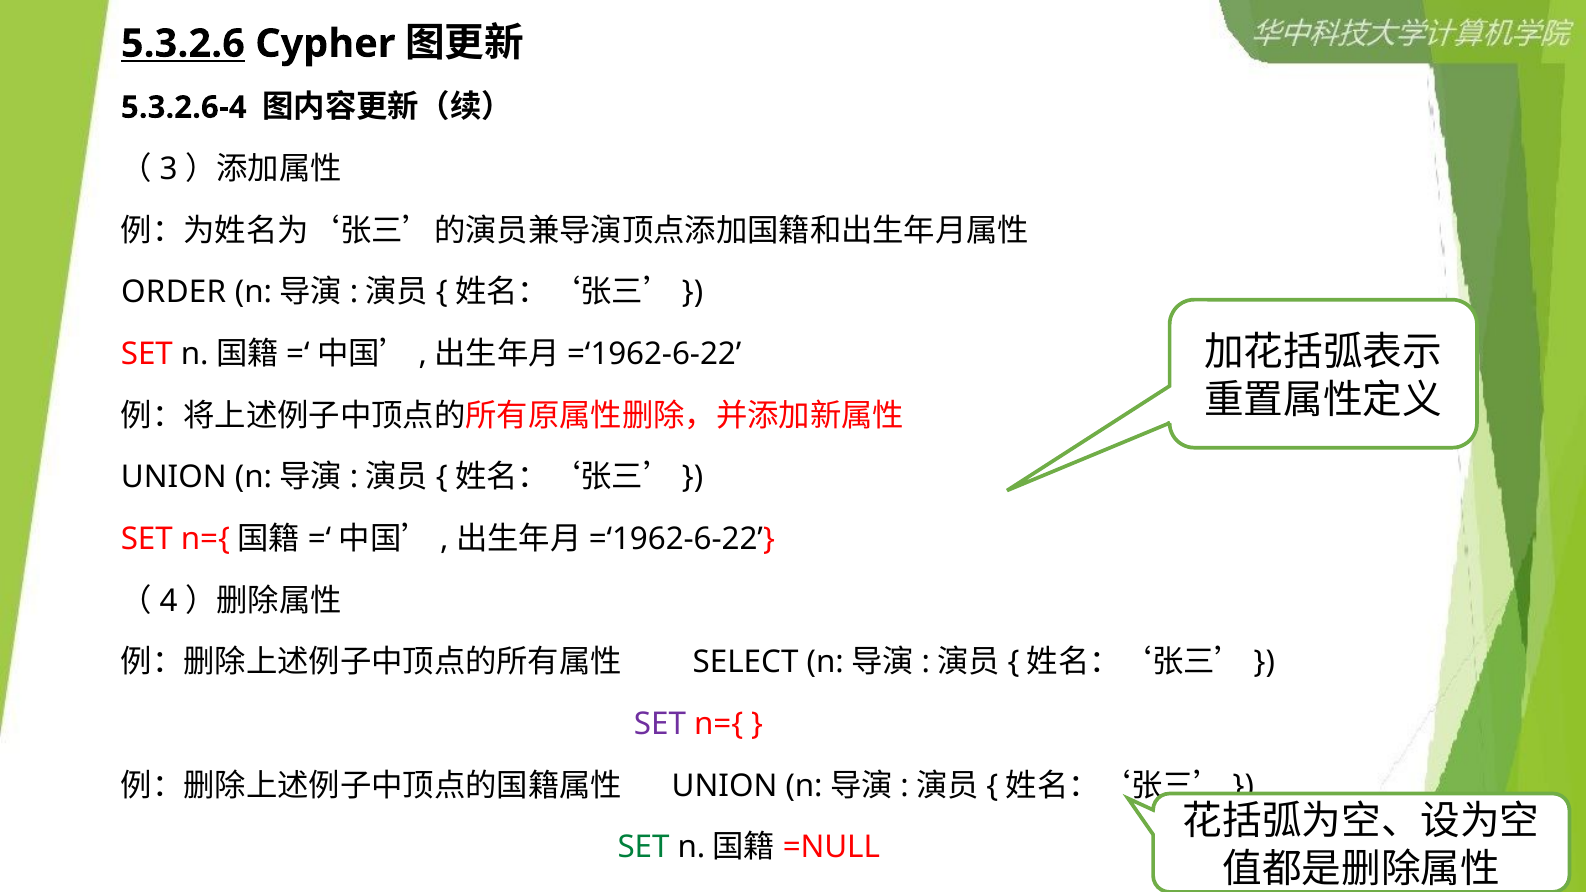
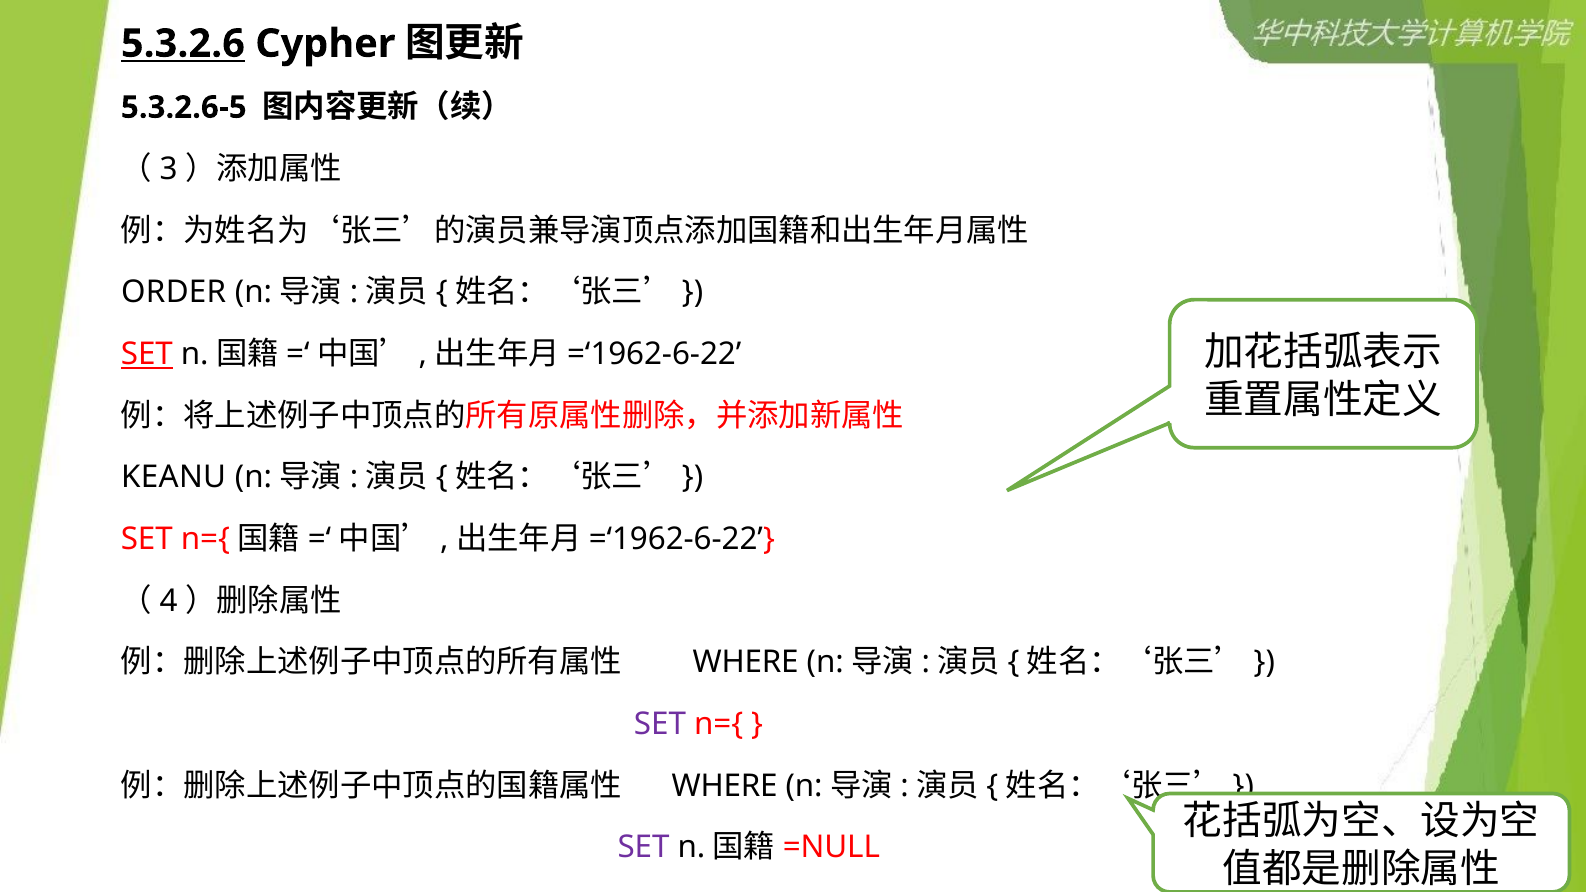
5.3.2.6-4: 5.3.2.6-4 -> 5.3.2.6-5 (184, 107)
SET underline: none -> present (147, 354)
UNION: UNION -> KEANU (174, 477)
SELECT: SELECT -> WHERE (746, 663)
UNION: UNION -> WHERE (725, 786)
SET colour: green -> purple (644, 848)
